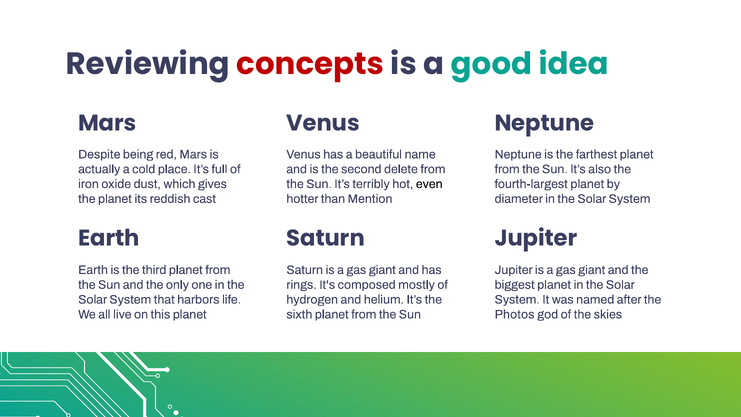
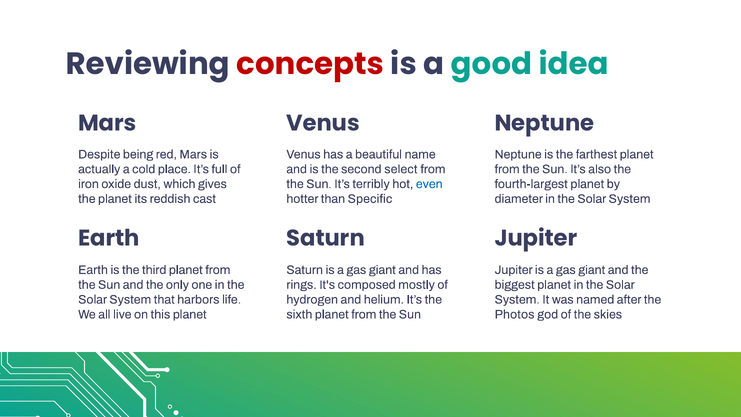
delete: delete -> select (401, 169)
even colour: black -> blue (429, 184)
Mention: Mention -> Specific (370, 199)
